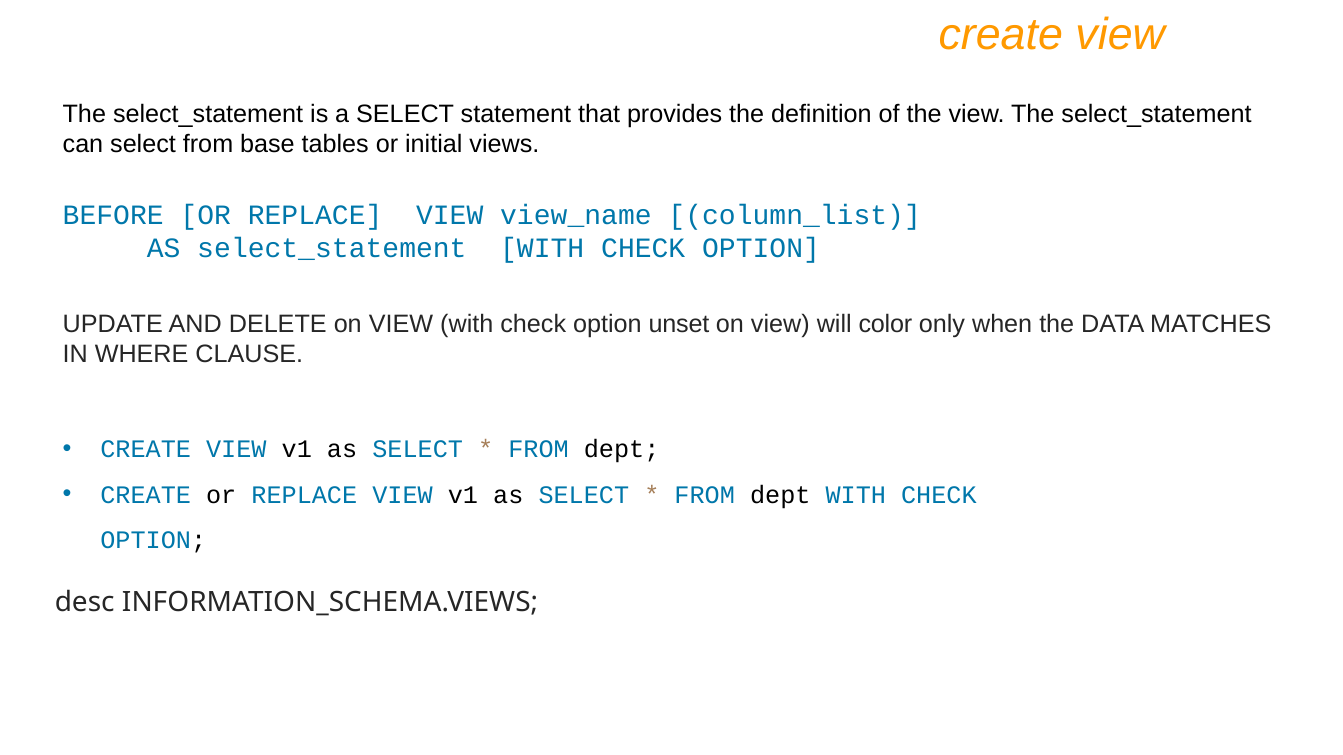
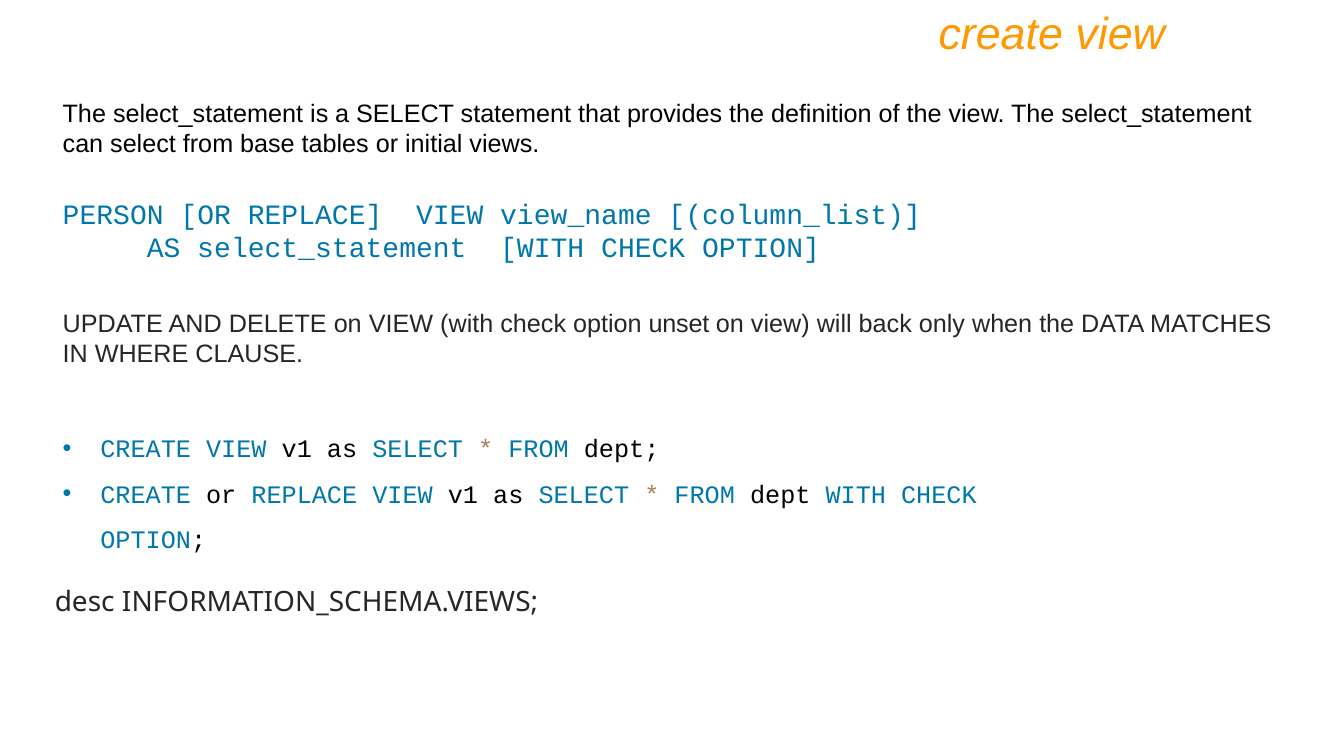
BEFORE: BEFORE -> PERSON (113, 215)
color: color -> back (885, 324)
